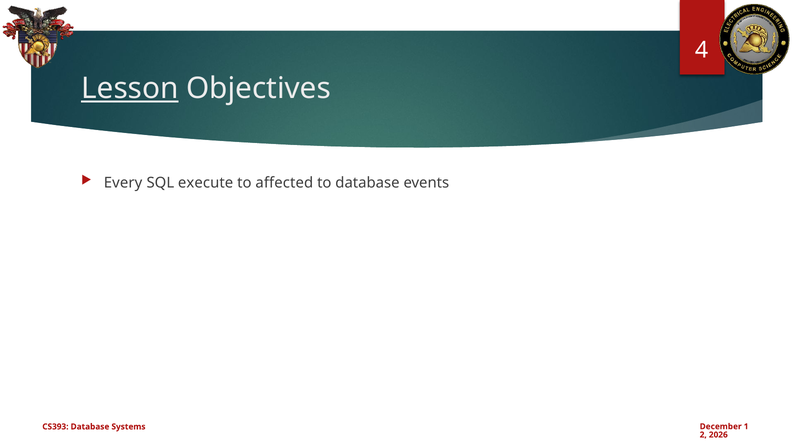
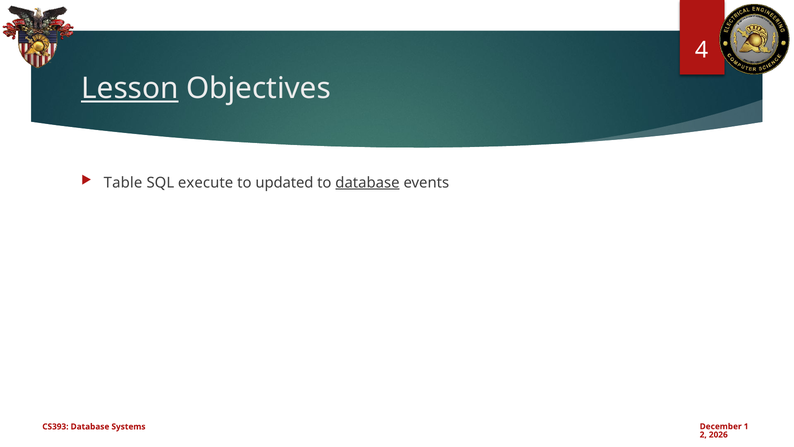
Every: Every -> Table (123, 183)
affected: affected -> updated (284, 183)
database underline: none -> present (367, 183)
